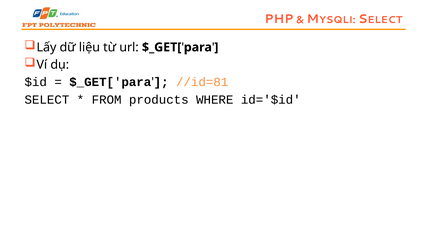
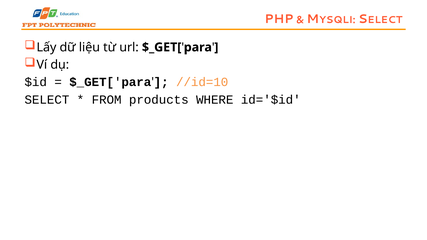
//id=81: //id=81 -> //id=10 (202, 82)
